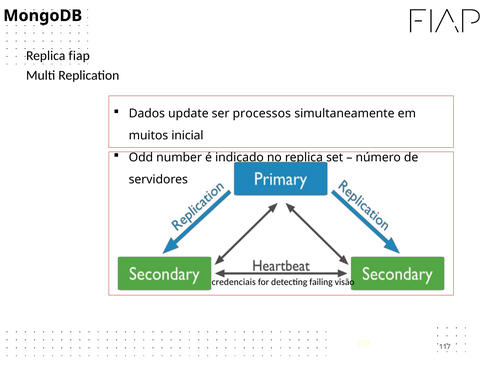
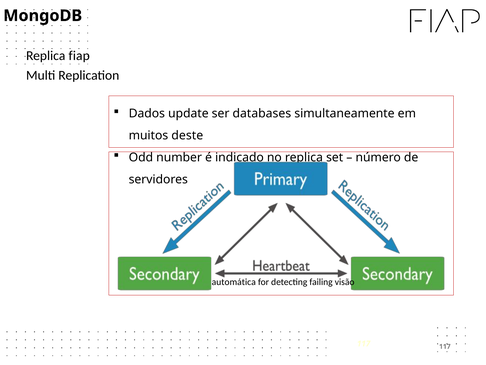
processos: processos -> databases (262, 113)
inicial: inicial -> deste (187, 135)
credenciais: credenciais -> automática (234, 282)
